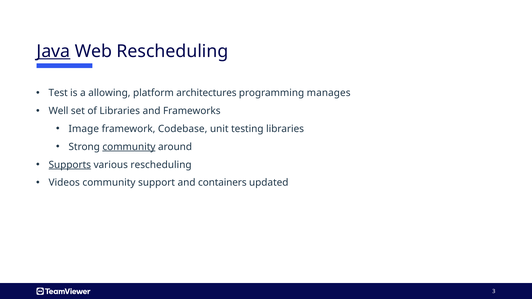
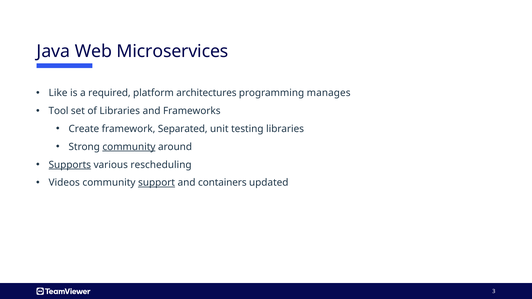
Java underline: present -> none (53, 51)
Web Rescheduling: Rescheduling -> Microservices (173, 51)
Test: Test -> Like (58, 93)
allowing: allowing -> required (109, 93)
Well: Well -> Tool (59, 111)
Image: Image -> Create (84, 129)
Codebase: Codebase -> Separated (183, 129)
support underline: none -> present (157, 183)
